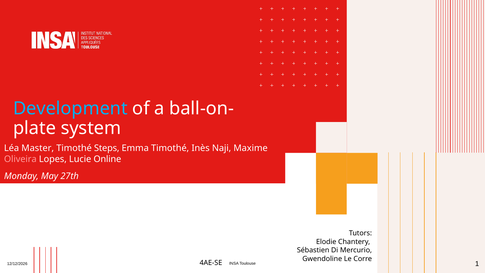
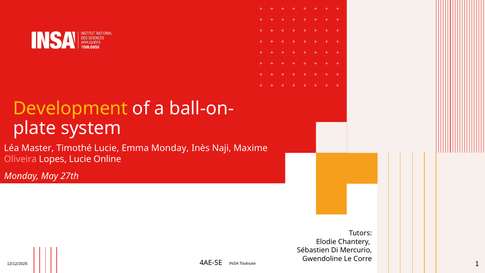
Development colour: light blue -> yellow (70, 108)
Timothé Steps: Steps -> Lucie (107, 148)
Emma Timothé: Timothé -> Monday (170, 148)
